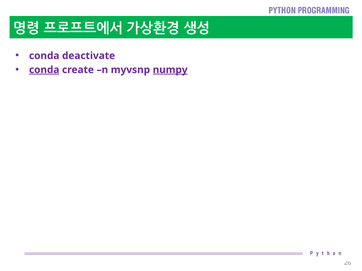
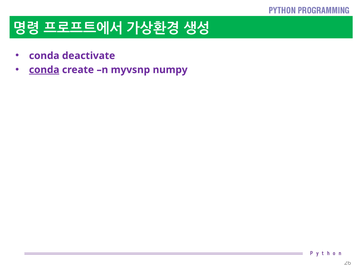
numpy underline: present -> none (170, 70)
